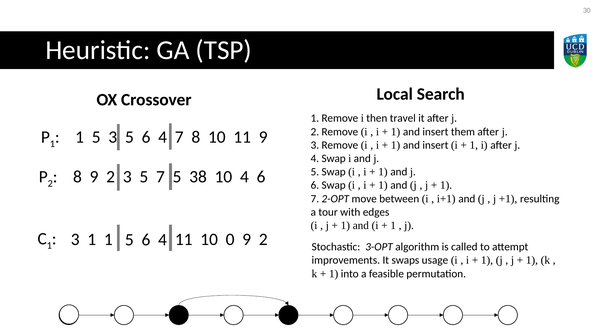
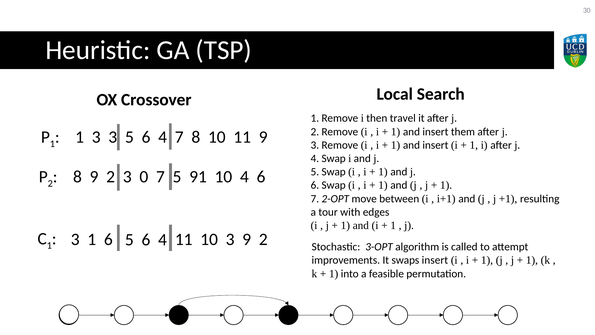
1 5: 5 -> 3 (96, 137)
2 3 5: 5 -> 0 (144, 177)
38: 38 -> 91 (198, 177)
10 0: 0 -> 3 (230, 239)
1 1: 1 -> 6 (108, 239)
swaps usage: usage -> insert (435, 260)
